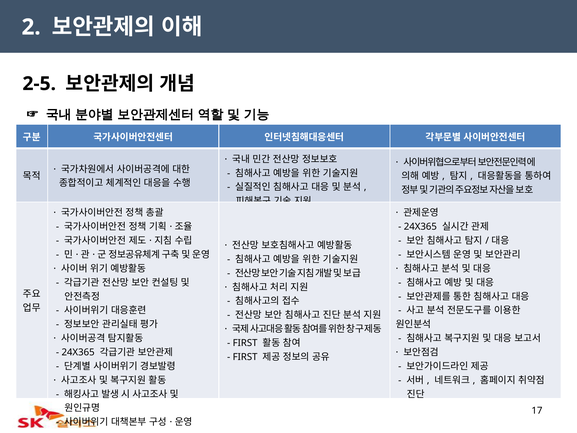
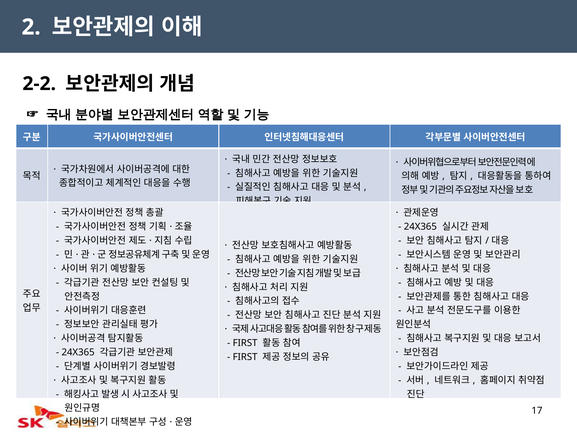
2-5: 2-5 -> 2-2 (39, 84)
